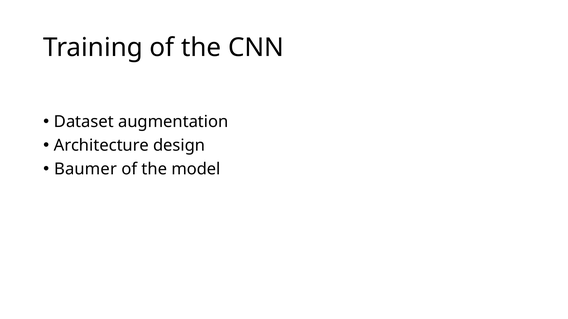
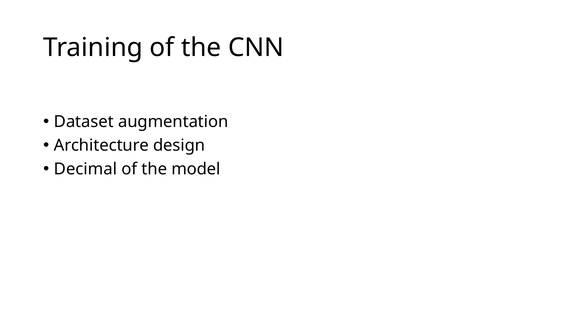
Baumer: Baumer -> Decimal (86, 169)
